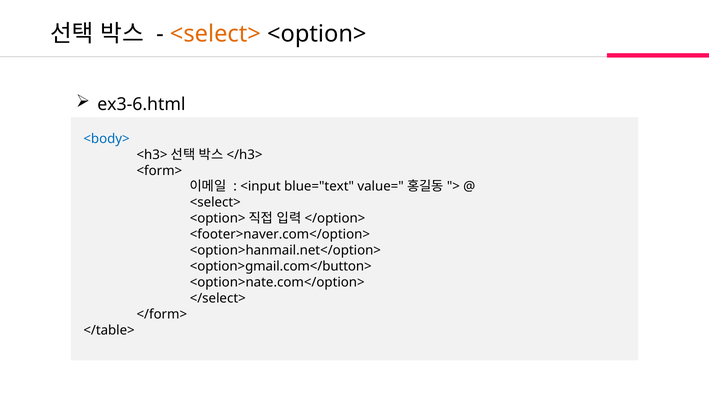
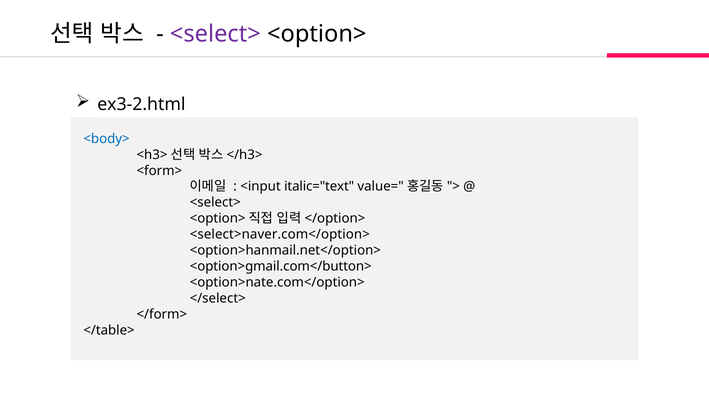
<select> colour: orange -> purple (215, 34)
ex3-6.html: ex3-6.html -> ex3-2.html (141, 104)
blue="text: blue="text -> italic="text (319, 187)
<footer>naver.com</option>: <footer>naver.com</option> -> <select>naver.com</option> (280, 234)
